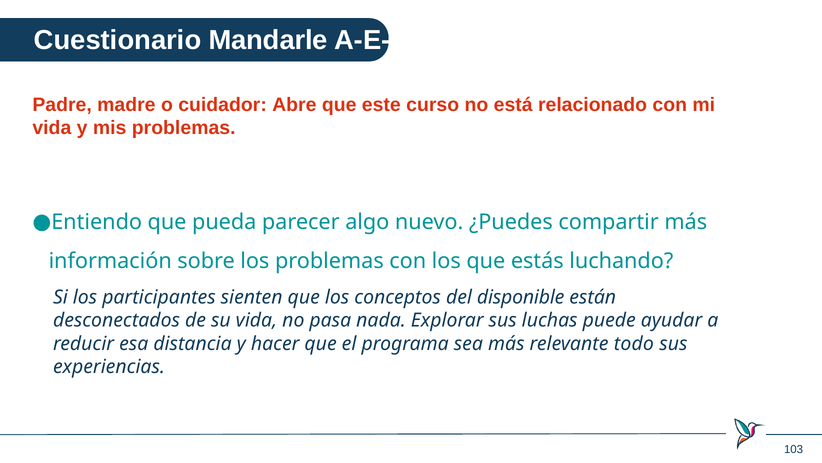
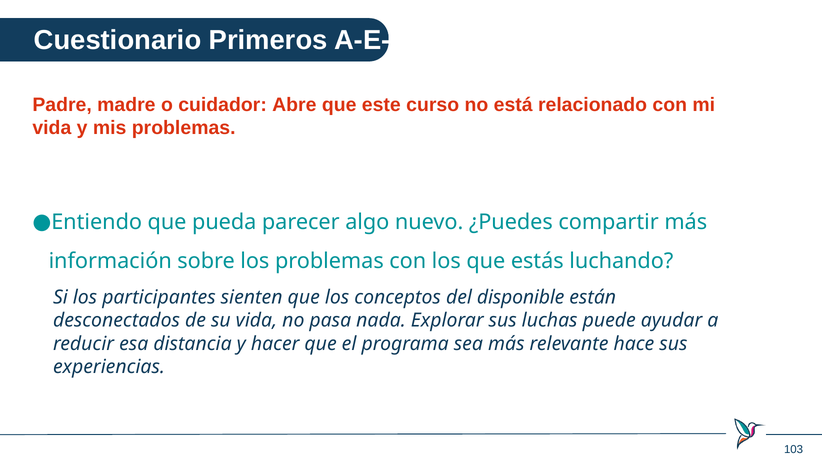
Mandarle: Mandarle -> Primeros (268, 40)
todo: todo -> hace (634, 343)
